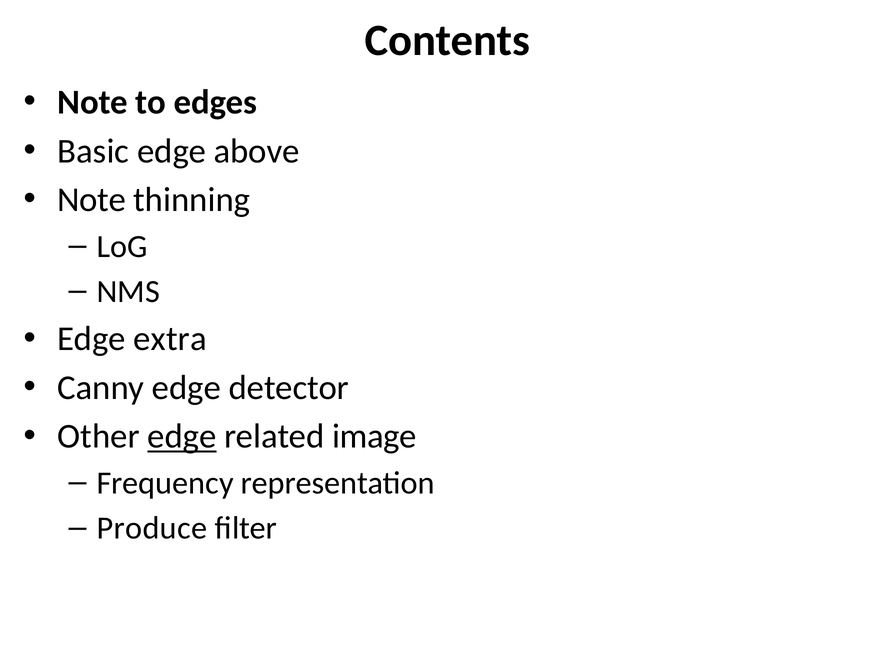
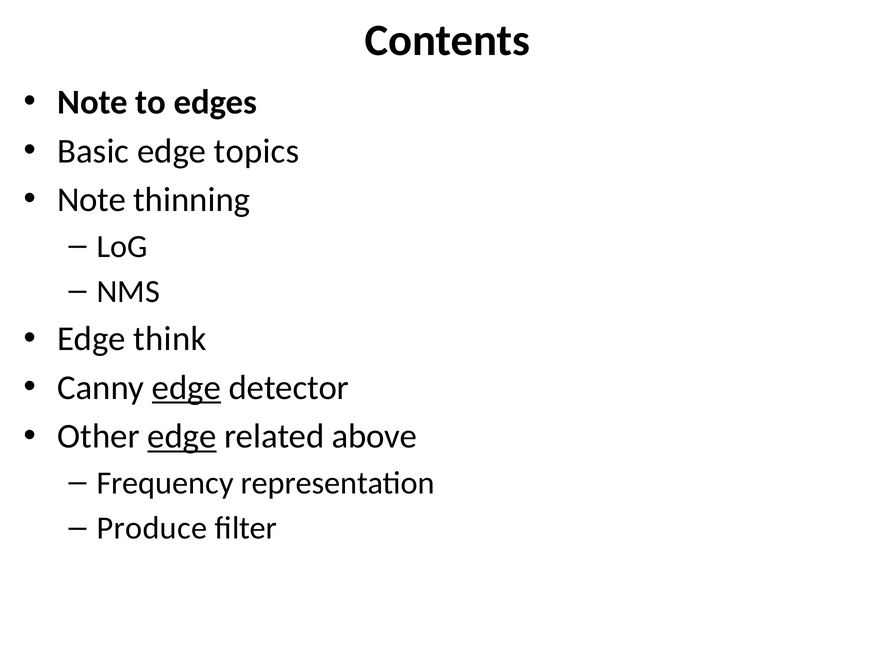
above: above -> topics (257, 151)
extra: extra -> think (170, 339)
edge underline: none -> present (186, 388)
image: image -> above (374, 437)
